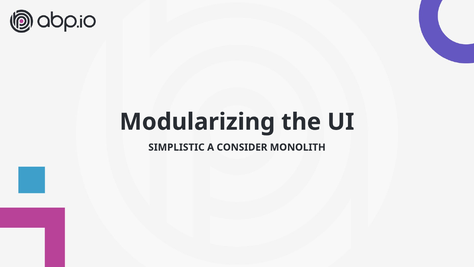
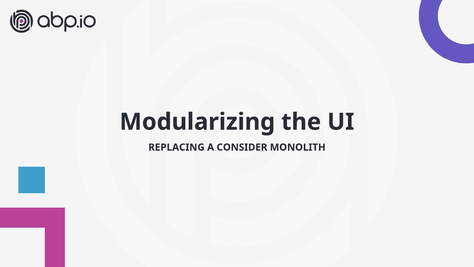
SIMPLISTIC: SIMPLISTIC -> REPLACING (176, 147)
